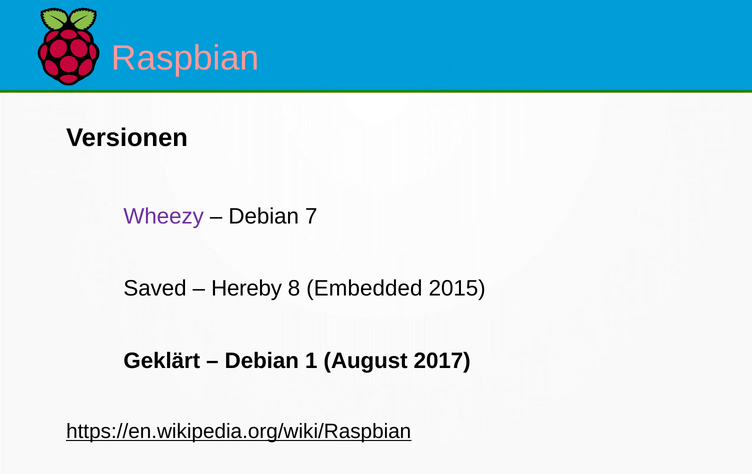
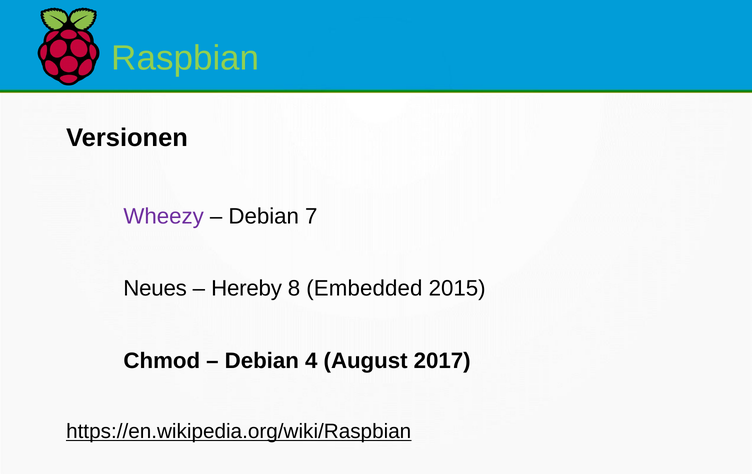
Raspbian colour: pink -> light green (185, 58)
Saved: Saved -> Neues (155, 288)
Geklärt: Geklärt -> Chmod (162, 361)
1: 1 -> 4 (311, 361)
